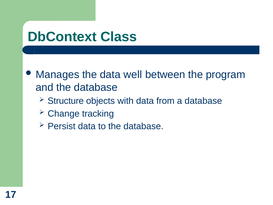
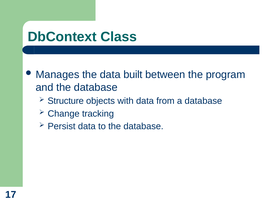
well: well -> built (133, 74)
